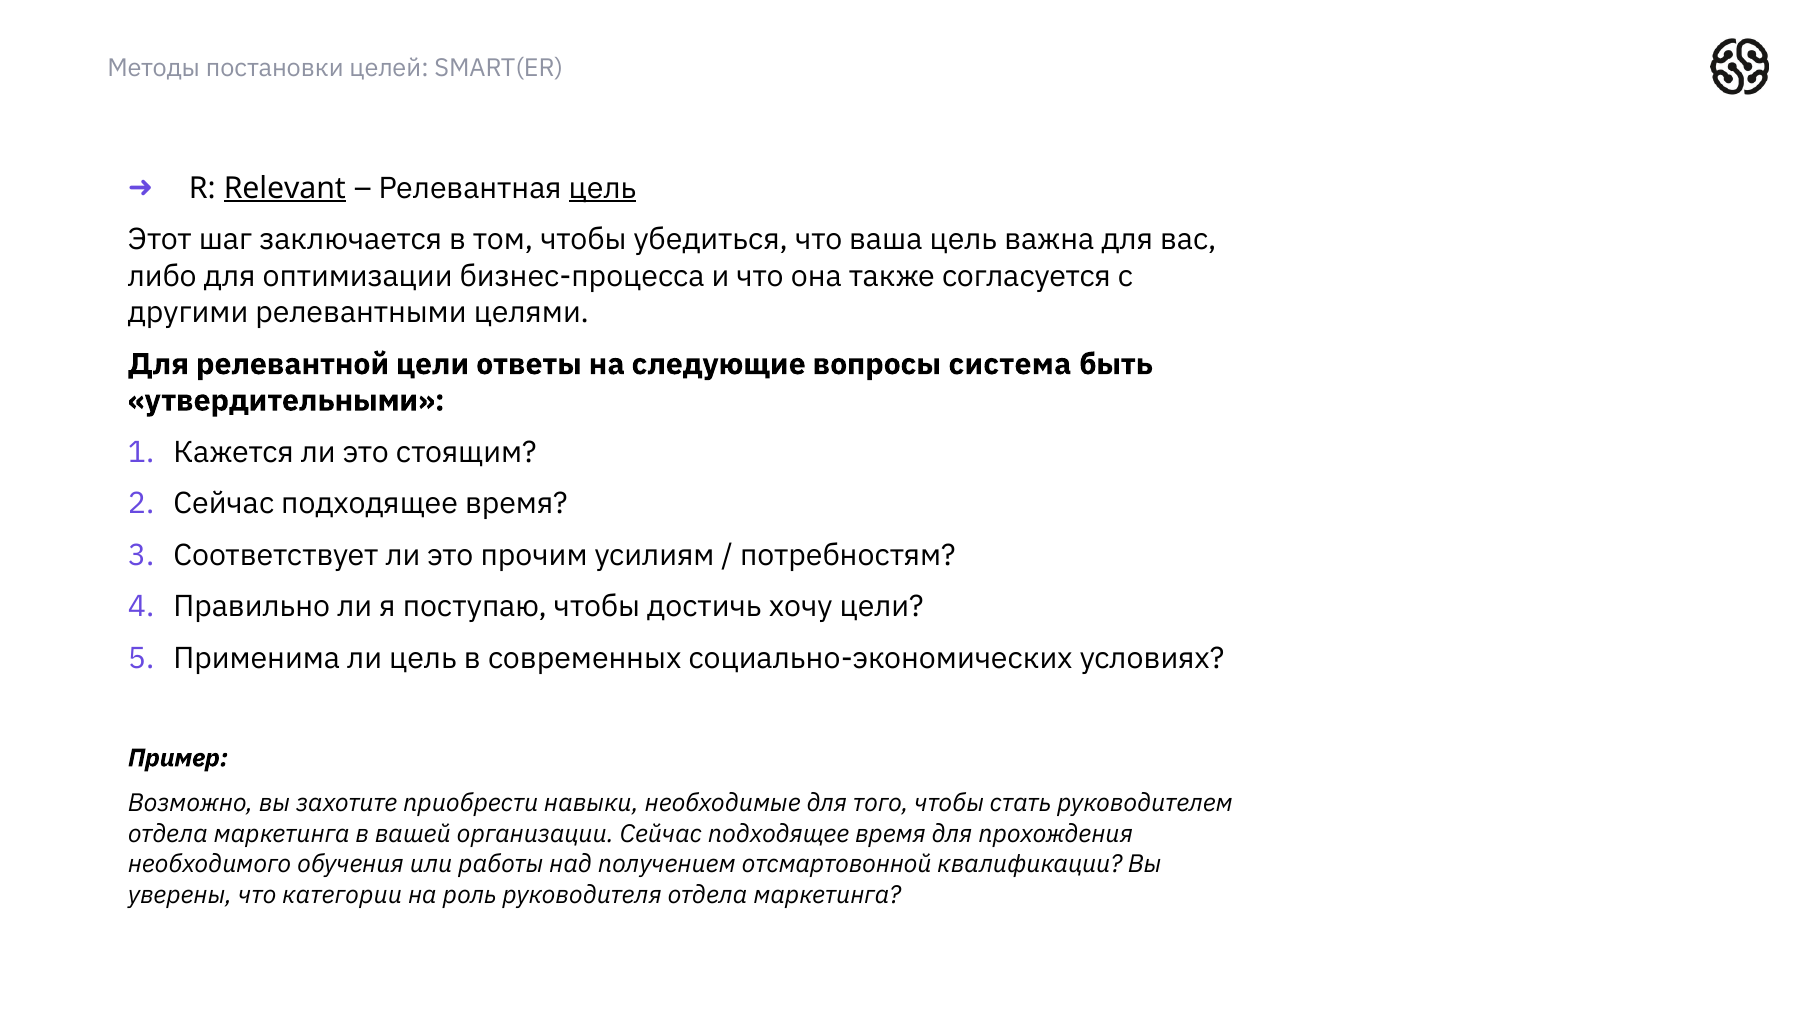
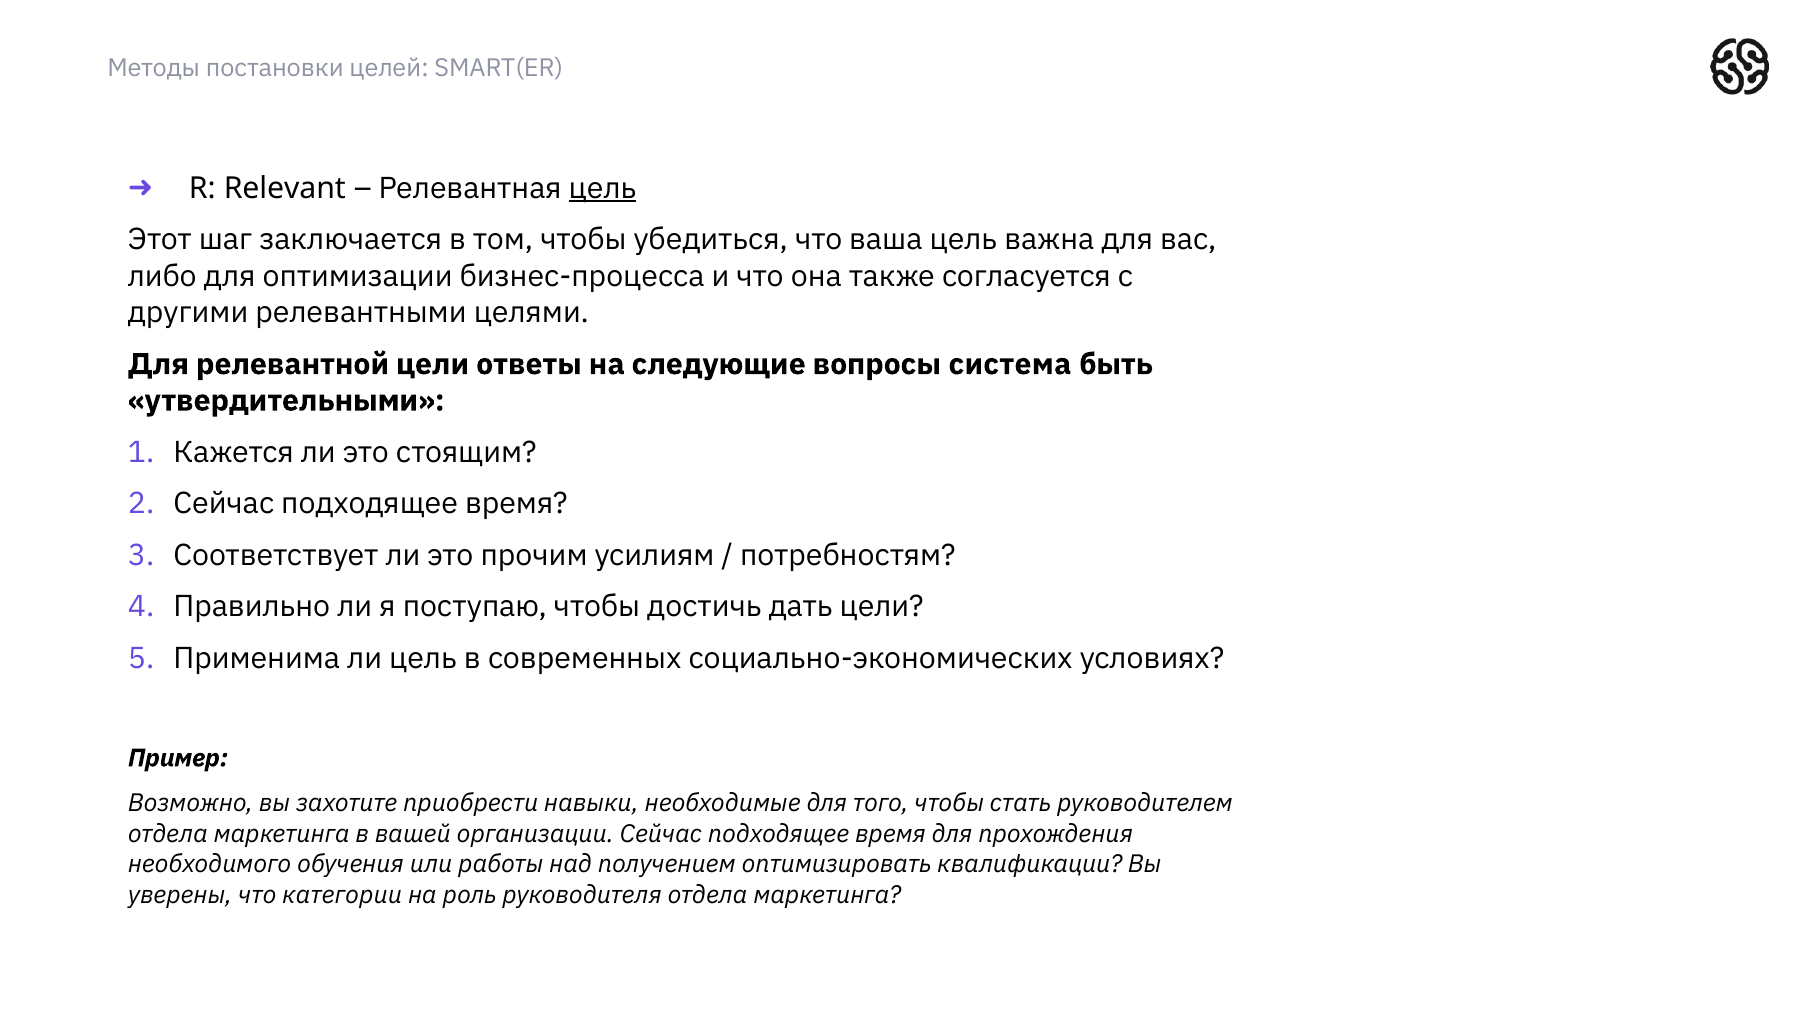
Relevant underline: present -> none (285, 188)
хочу: хочу -> дать (801, 607)
отсмартовонной: отсмартовонной -> оптимизировать (837, 864)
